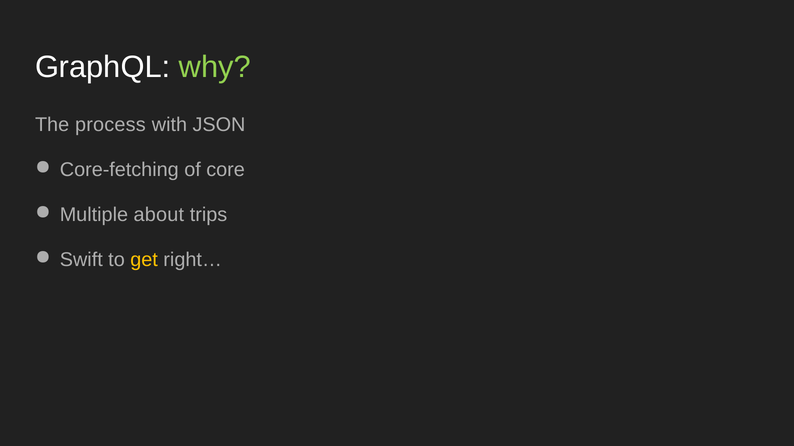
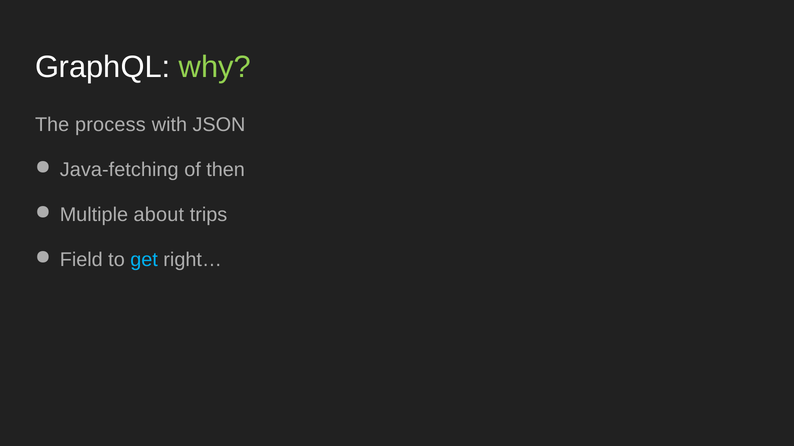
Core-fetching: Core-fetching -> Java-fetching (119, 170)
core: core -> then (226, 170)
Swift: Swift -> Field (81, 260)
get colour: yellow -> light blue (144, 260)
